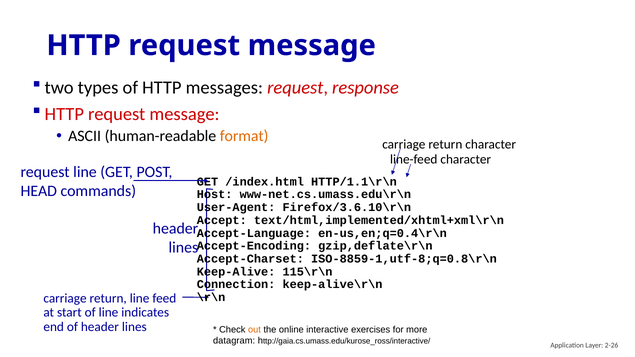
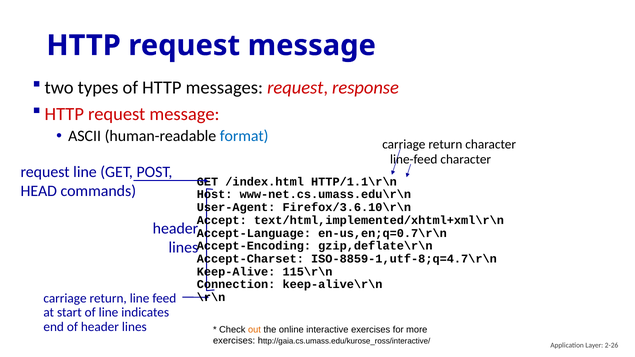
format colour: orange -> blue (244, 136)
en-us,en;q=0.4\r\n: en-us,en;q=0.4\r\n -> en-us,en;q=0.7\r\n (383, 233)
ISO-8859-1,utf-8;q=0.8\r\n: ISO-8859-1,utf-8;q=0.8\r\n -> ISO-8859-1,utf-8;q=4.7\r\n (404, 259)
datagram: datagram -> exercises (234, 341)
